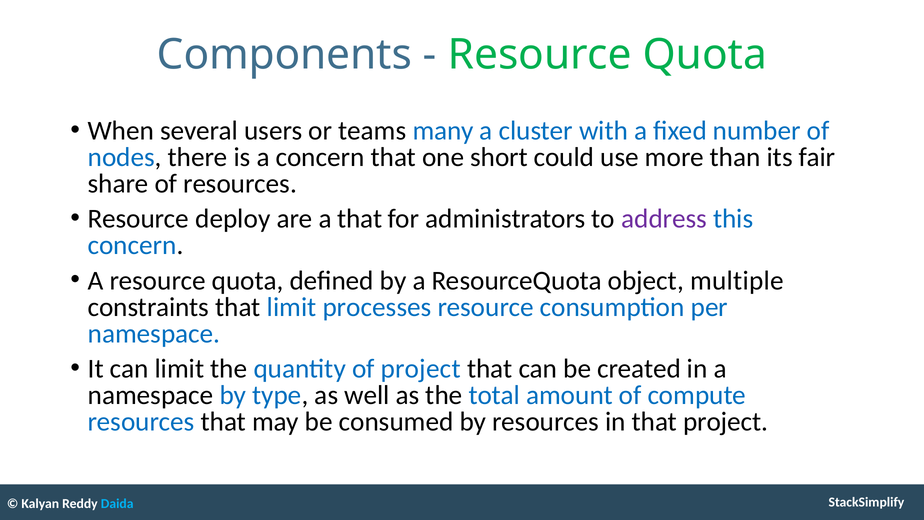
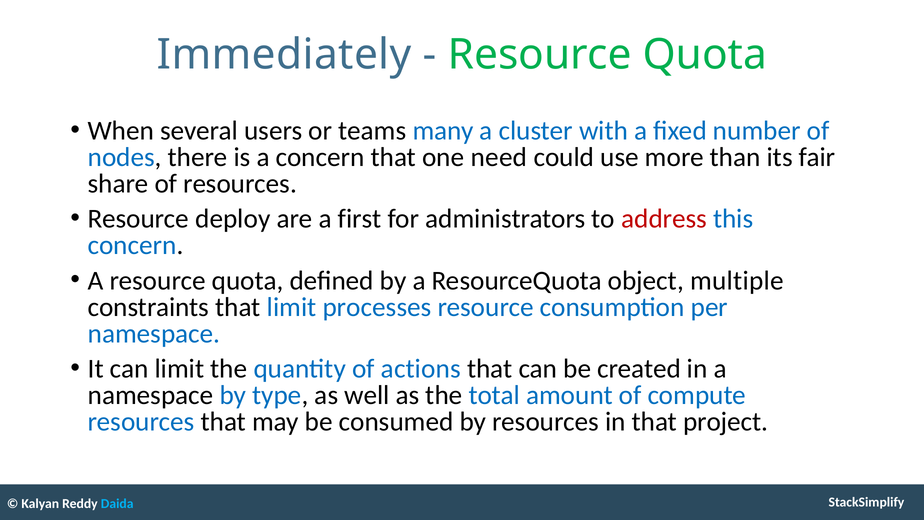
Components: Components -> Immediately (284, 54)
short: short -> need (499, 157)
a that: that -> first (360, 219)
address colour: purple -> red (664, 219)
of project: project -> actions (421, 369)
